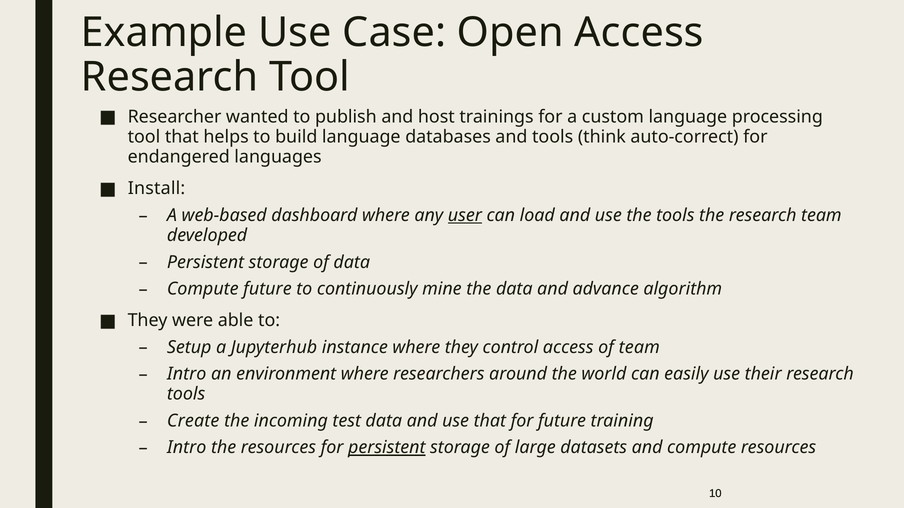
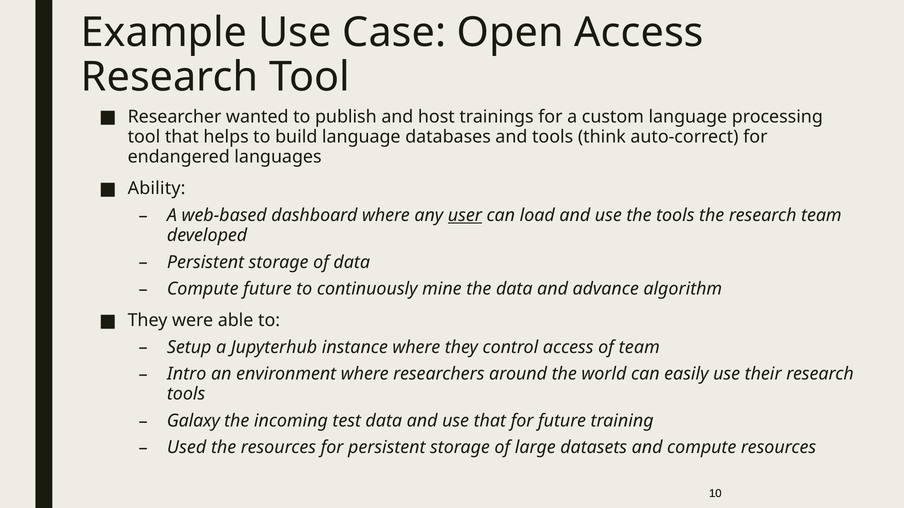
Install: Install -> Ability (157, 189)
Create: Create -> Galaxy (193, 421)
Intro: Intro -> Used (187, 448)
persistent underline: present -> none (387, 448)
